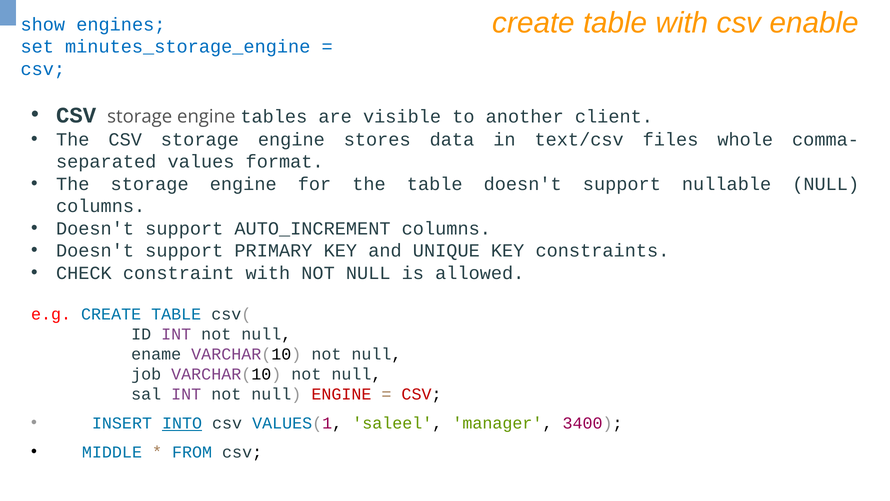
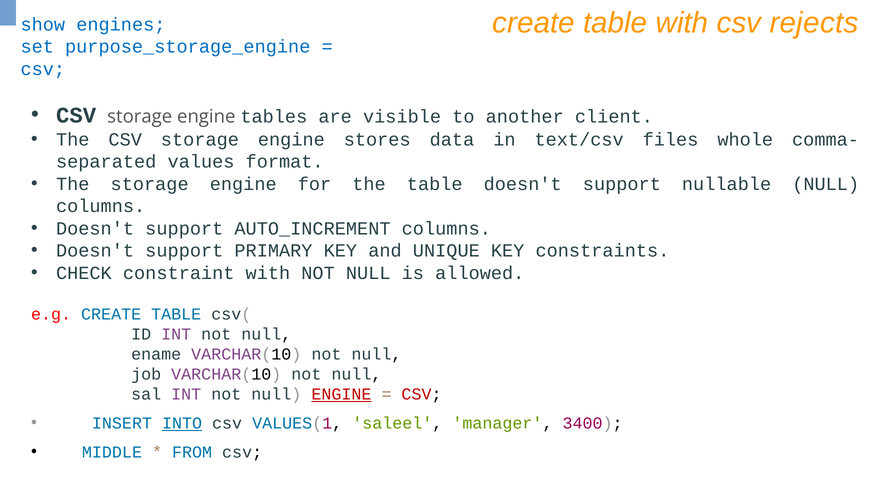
enable: enable -> rejects (814, 23)
minutes_storage_engine: minutes_storage_engine -> purpose_storage_engine (188, 47)
ENGINE underline: none -> present (341, 394)
